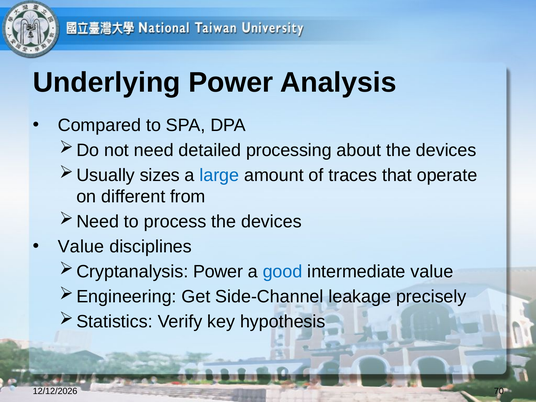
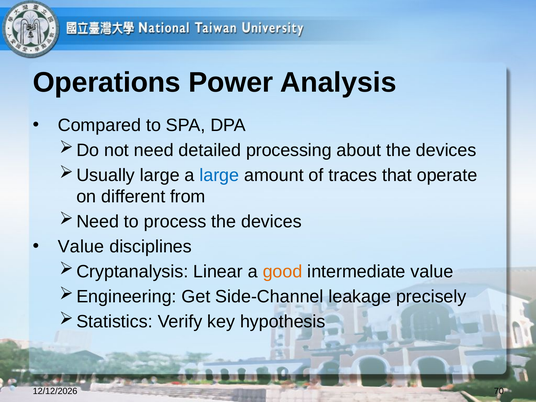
Underlying: Underlying -> Operations (107, 82)
sizes: sizes -> large (160, 175)
Power: Power -> Linear (218, 272)
good colour: blue -> orange (283, 272)
